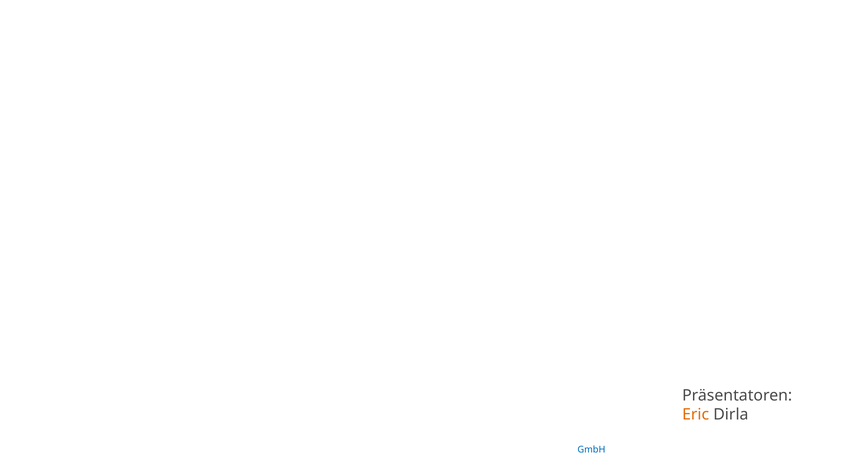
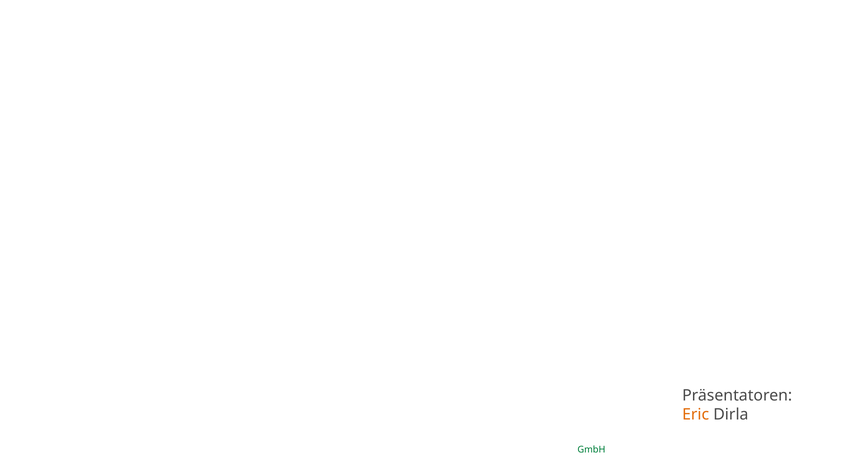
GmbH colour: blue -> green (591, 449)
